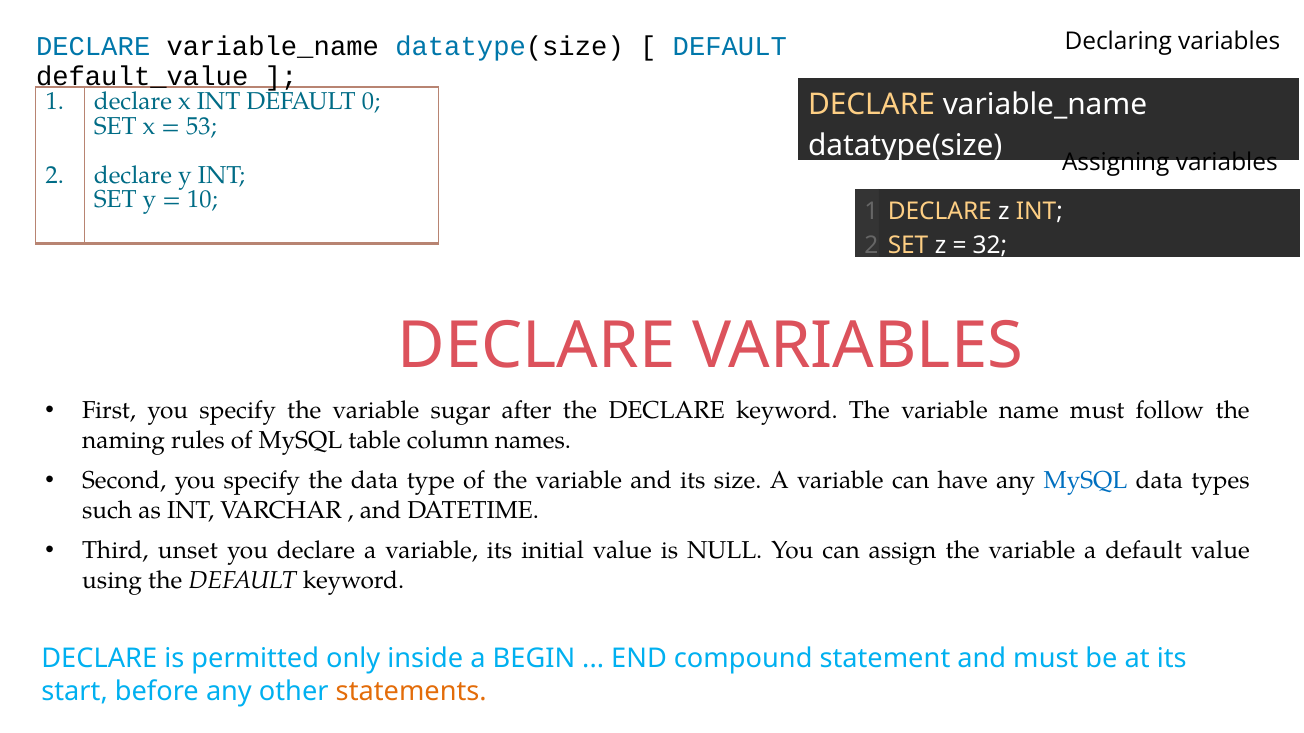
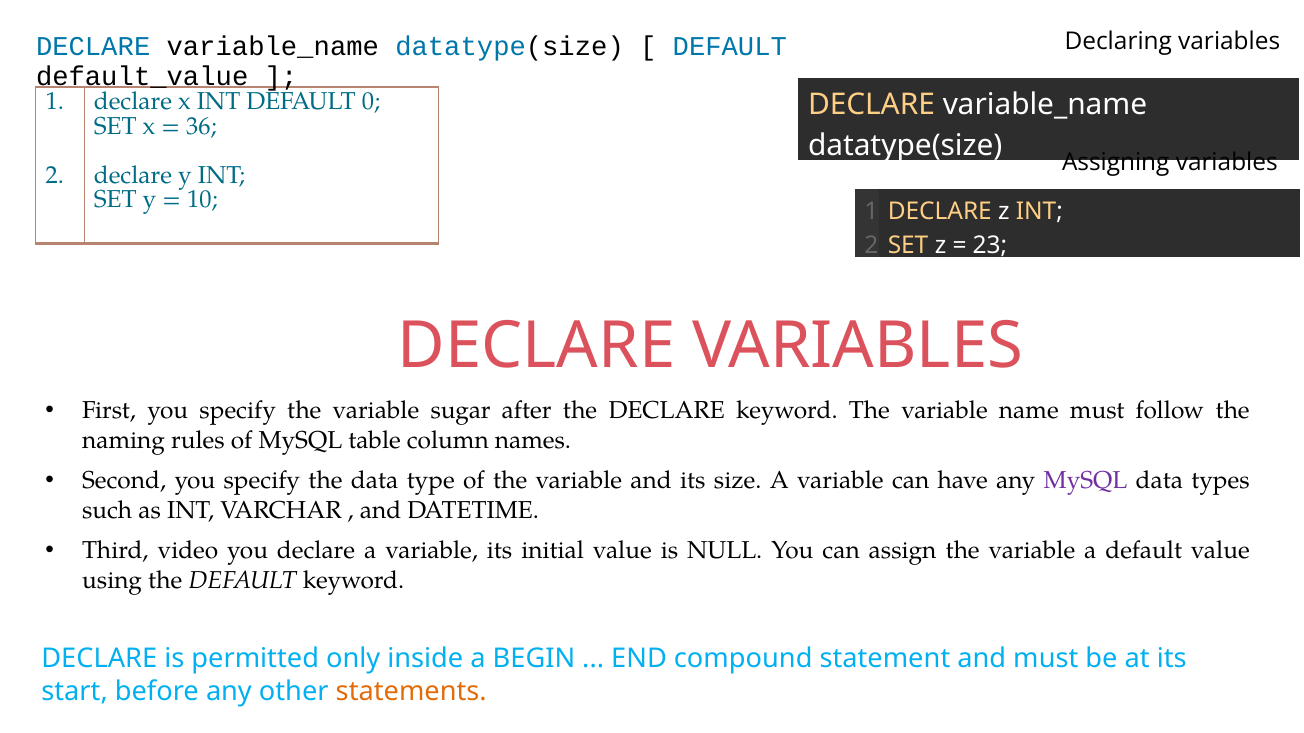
53: 53 -> 36 (201, 126)
32: 32 -> 23 (990, 245)
MySQL colour: blue -> purple (1086, 481)
unset: unset -> video (188, 551)
